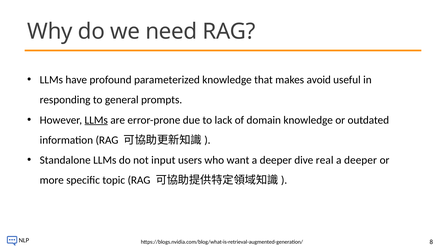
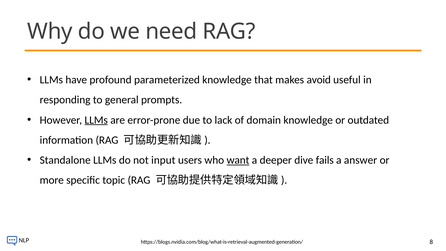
want underline: none -> present (238, 160)
real: real -> fails (325, 160)
deeper: deeper -> answer (361, 160)
